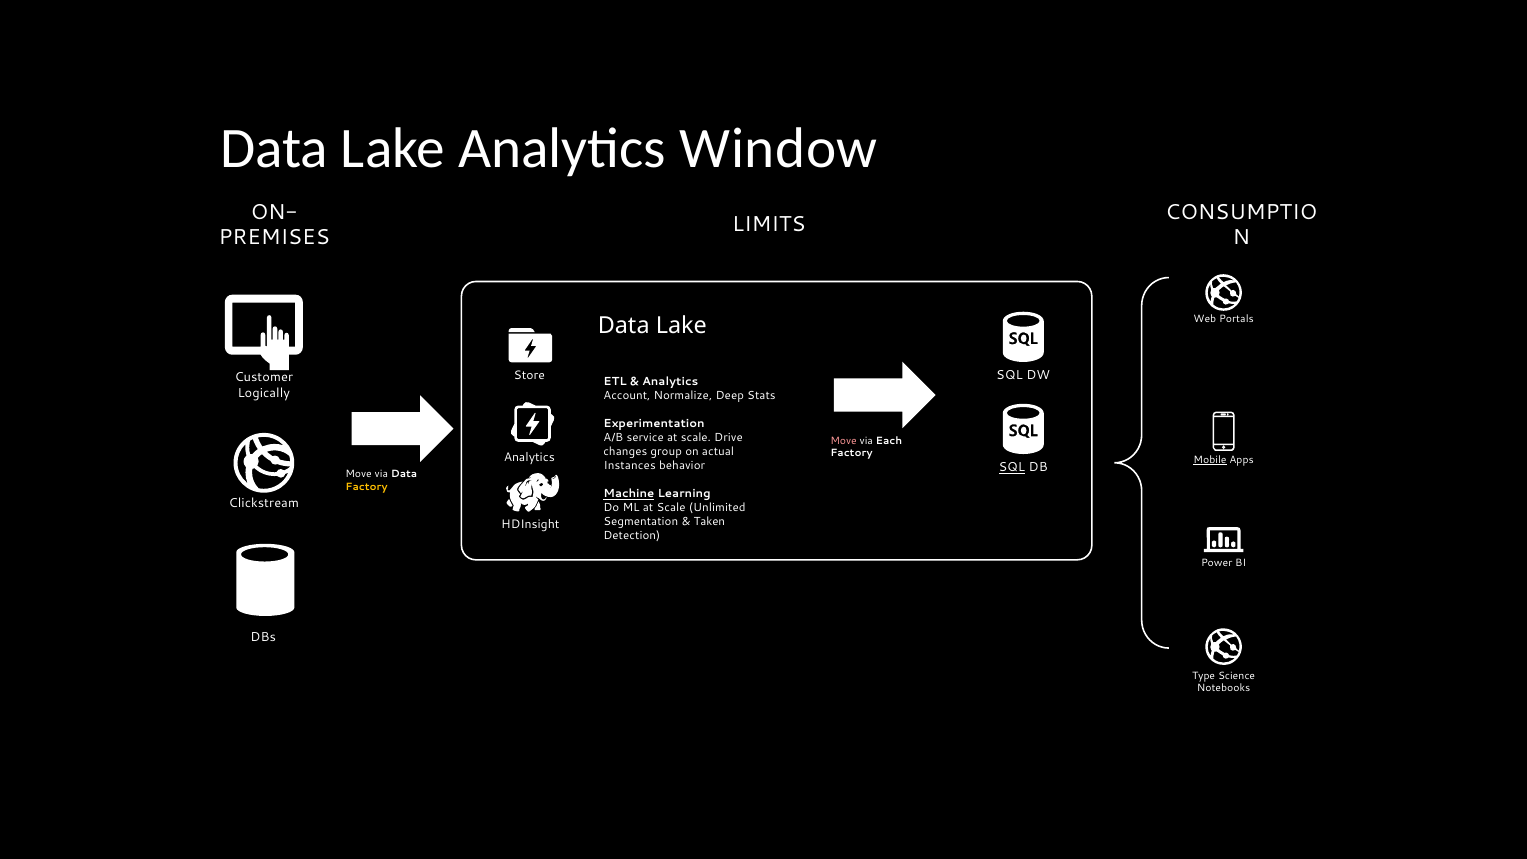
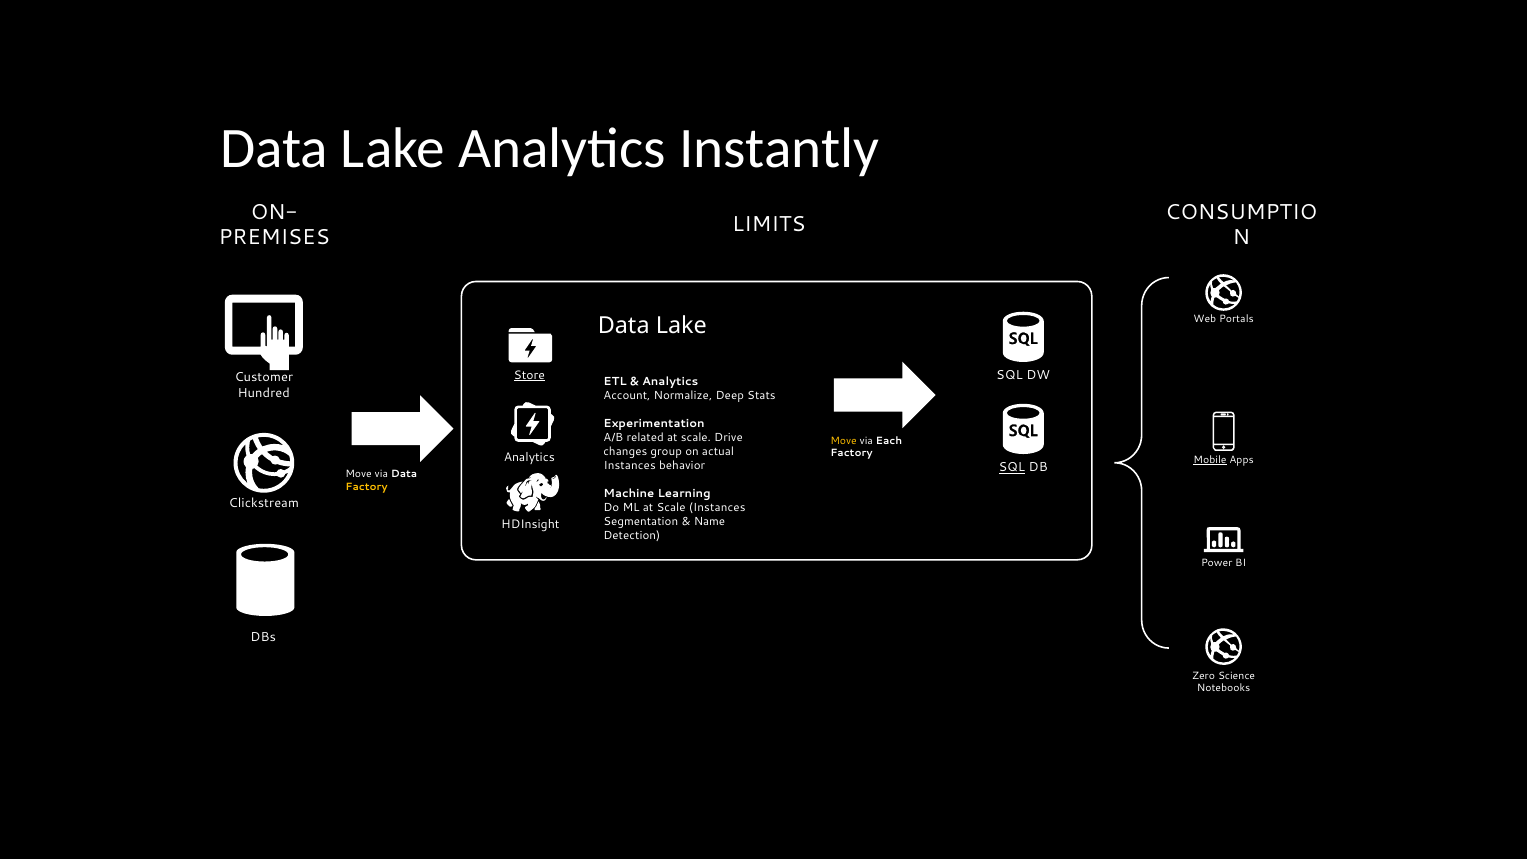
Window: Window -> Instantly (779, 149)
Store underline: none -> present (529, 375)
Logically: Logically -> Hundred (264, 393)
service: service -> related (645, 438)
Move colour: pink -> yellow (843, 441)
Machine underline: present -> none (629, 494)
Scale Unlimited: Unlimited -> Instances (717, 508)
Taken: Taken -> Name (709, 522)
Type: Type -> Zero (1204, 676)
